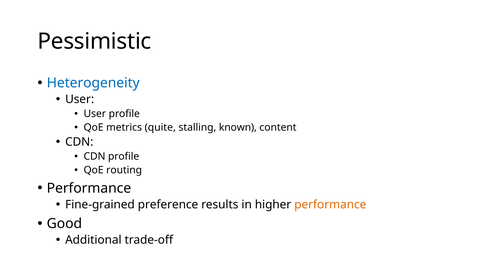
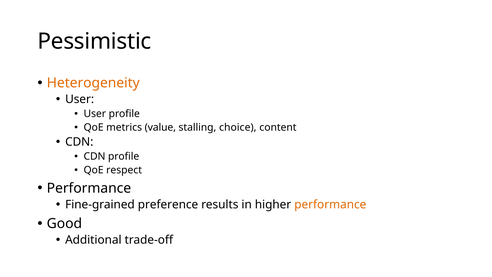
Heterogeneity colour: blue -> orange (93, 83)
quite: quite -> value (160, 127)
known: known -> choice (238, 127)
routing: routing -> respect (124, 170)
